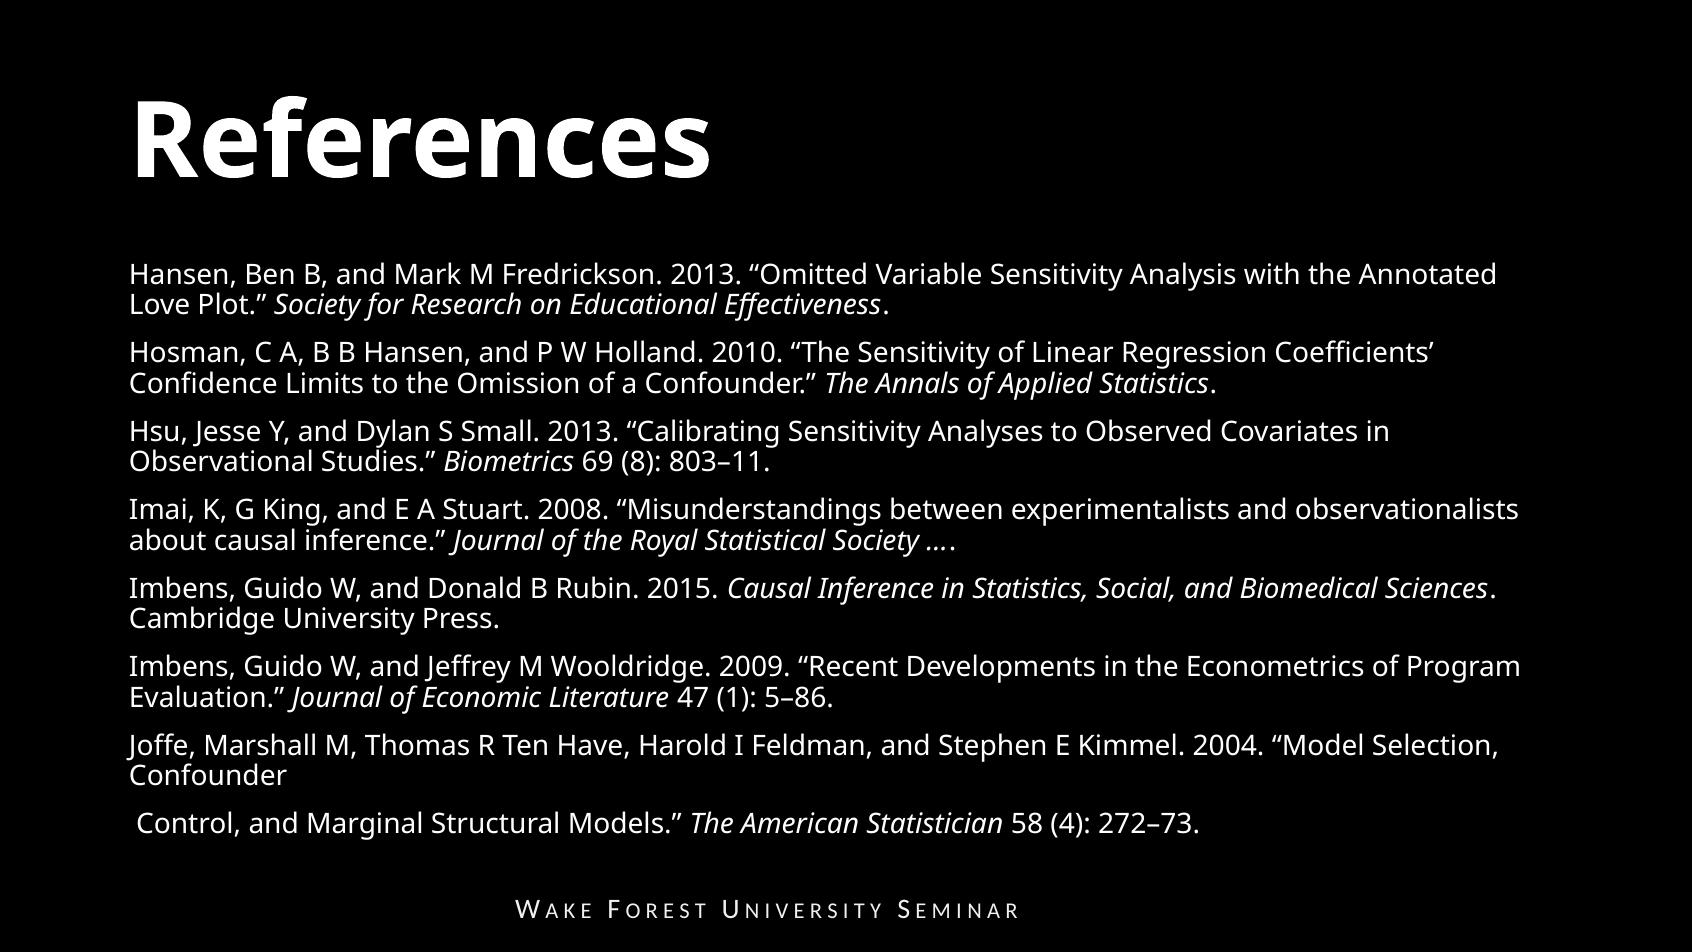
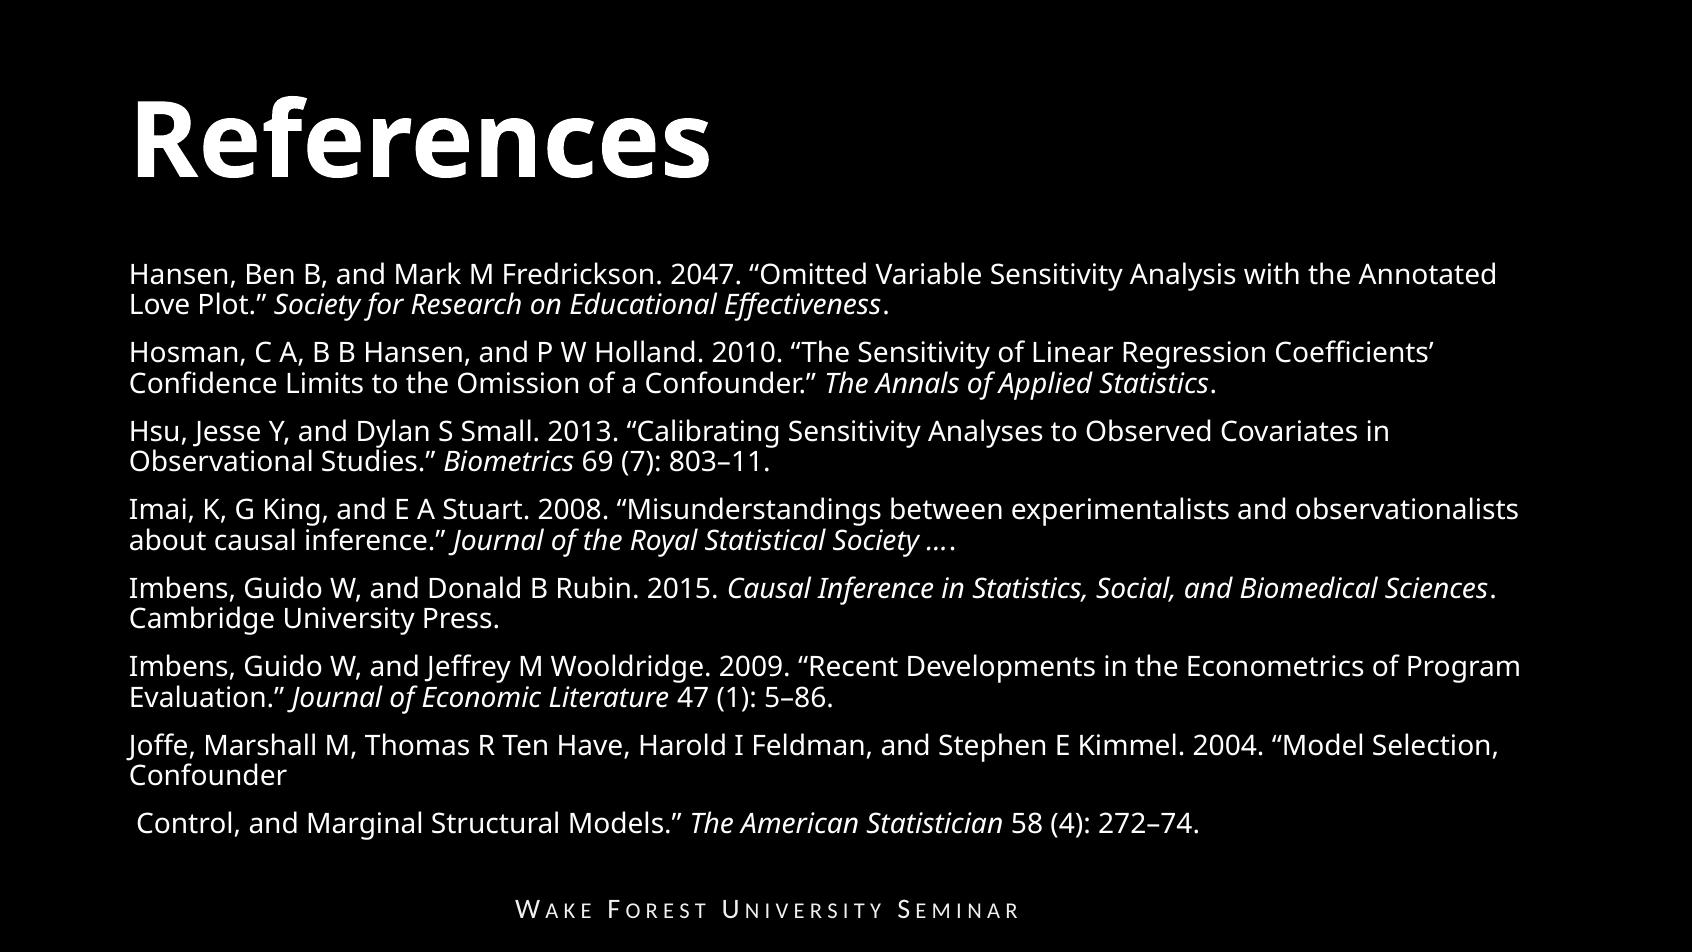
Fredrickson 2013: 2013 -> 2047 (706, 275)
8: 8 -> 7 (641, 462)
272–73: 272–73 -> 272–74 (1149, 824)
